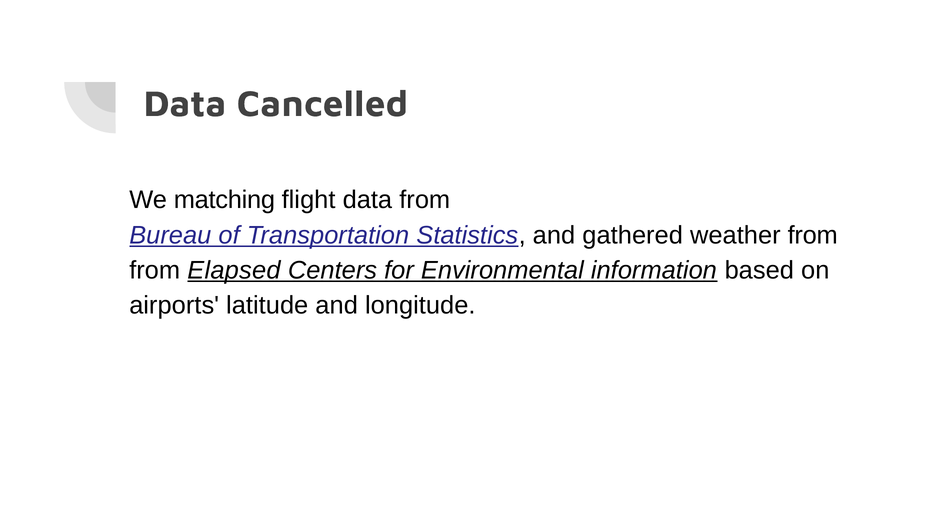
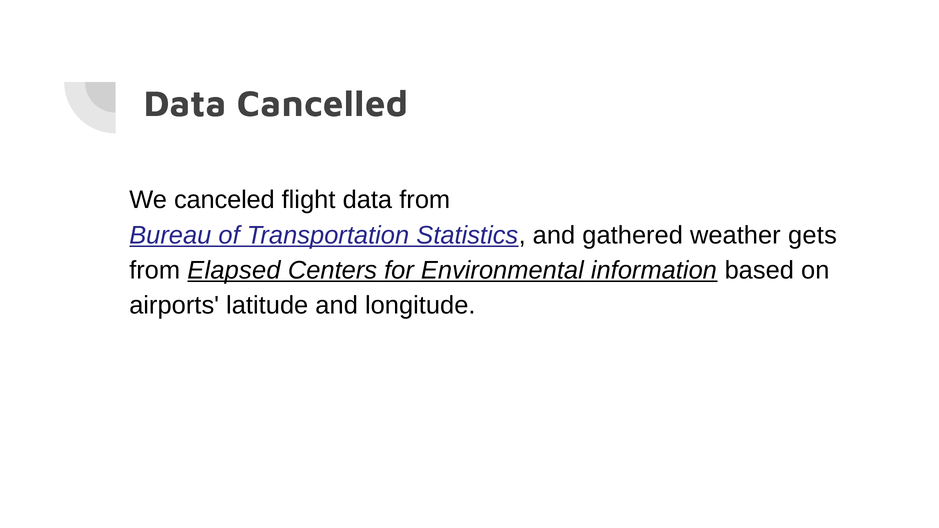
matching: matching -> canceled (224, 200)
weather from: from -> gets (812, 235)
